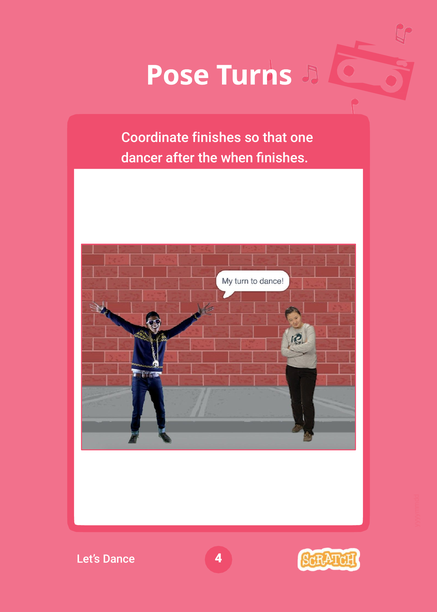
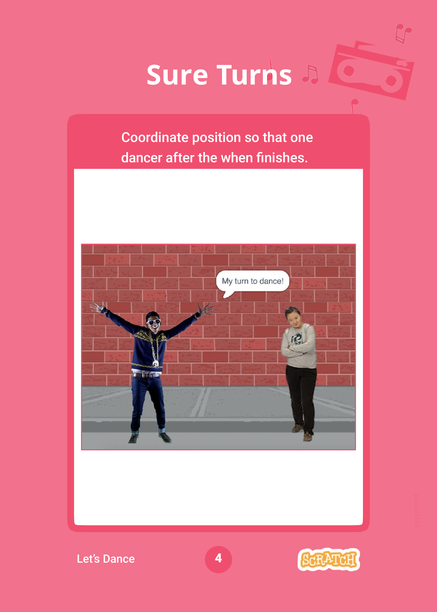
Pose: Pose -> Sure (177, 75)
Coordinate finishes: finishes -> position (217, 138)
